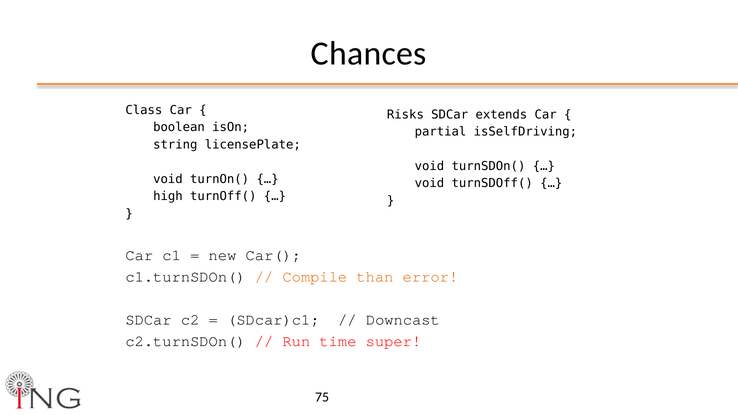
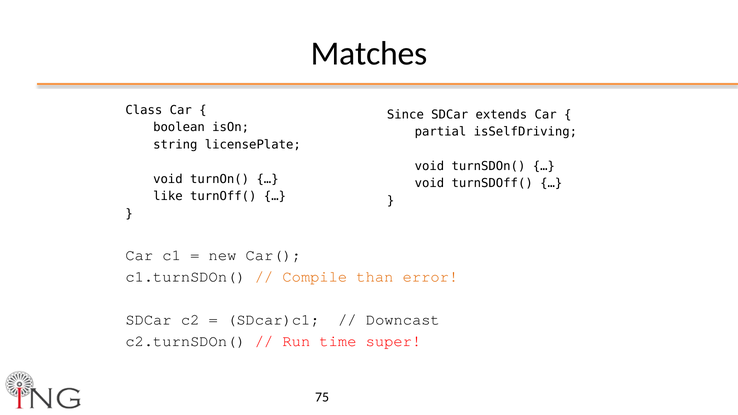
Chances: Chances -> Matches (369, 54)
Risks: Risks -> Since (405, 115)
high: high -> like (168, 196)
